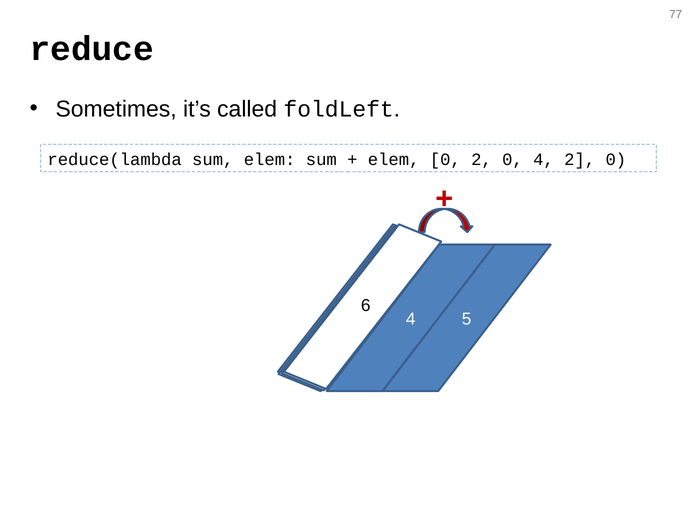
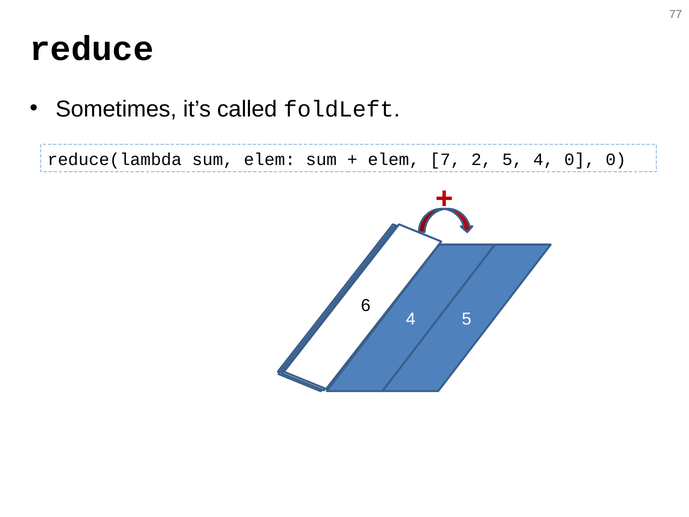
elem 0: 0 -> 7 (445, 159)
0: 0 -> 5 (512, 159)
4 2: 2 -> 0 (580, 159)
